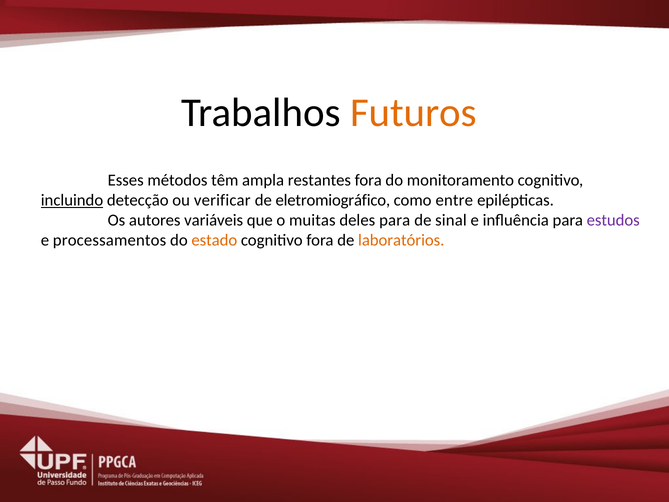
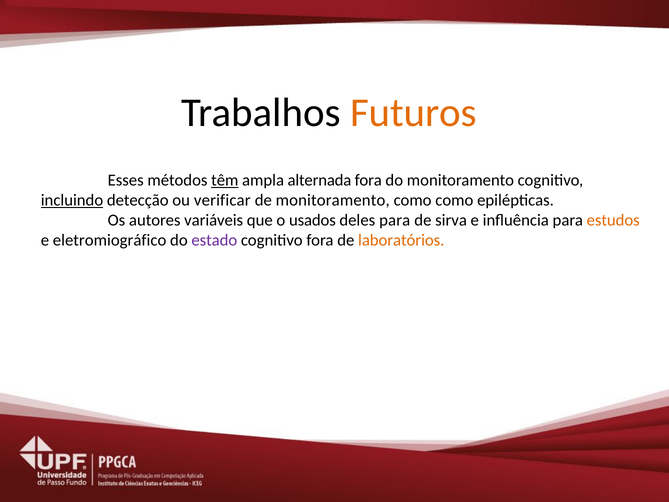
têm underline: none -> present (225, 180)
restantes: restantes -> alternada (319, 180)
de eletromiográfico: eletromiográfico -> monitoramento (333, 200)
como entre: entre -> como (454, 200)
muitas: muitas -> usados (312, 220)
sinal: sinal -> sirva (451, 220)
estudos colour: purple -> orange (613, 220)
processamentos: processamentos -> eletromiográfico (110, 240)
estado colour: orange -> purple (214, 240)
